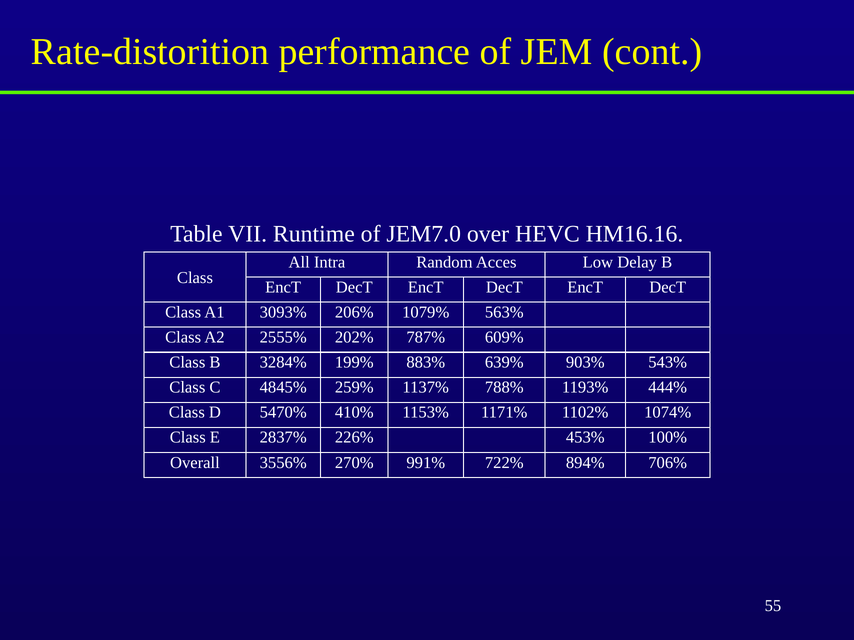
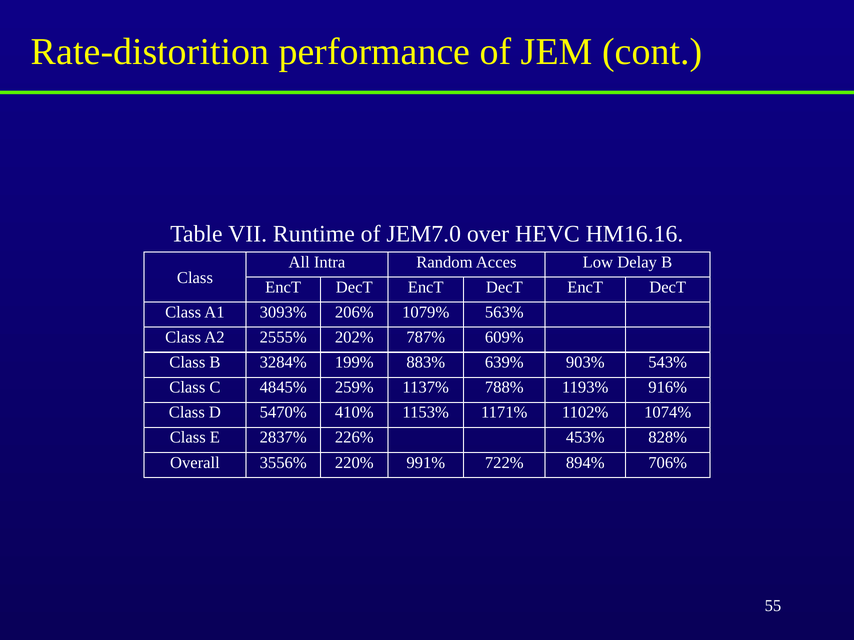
444%: 444% -> 916% (668, 388)
100%: 100% -> 828% (668, 438)
270%: 270% -> 220% (354, 463)
